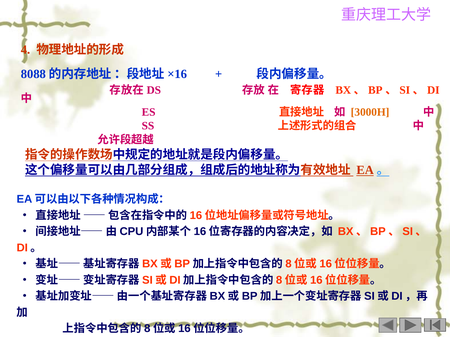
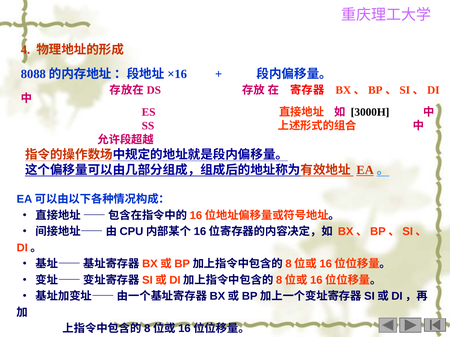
3000H colour: orange -> black (370, 112)
